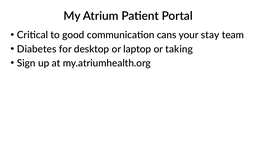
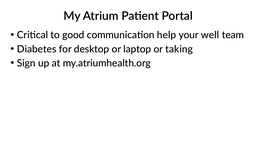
cans: cans -> help (167, 35)
stay: stay -> well (210, 35)
